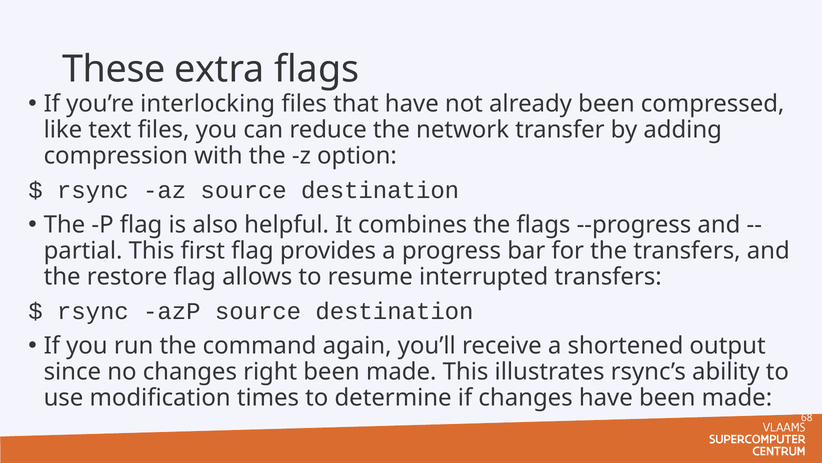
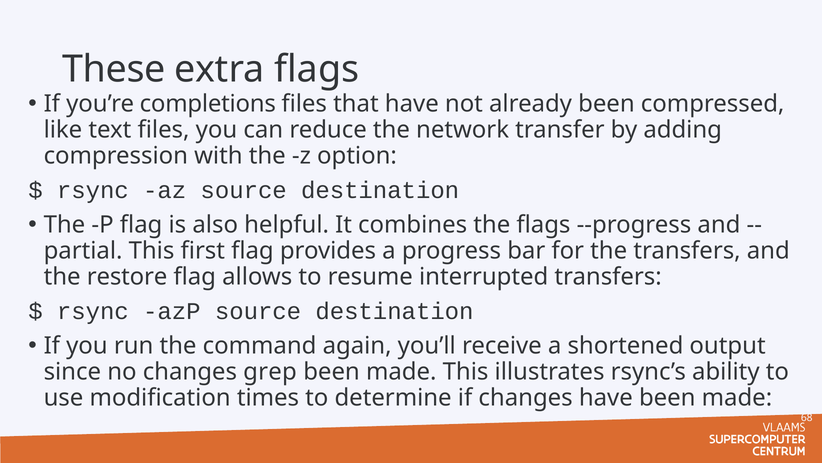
interlocking: interlocking -> completions (208, 104)
right: right -> grep (270, 371)
